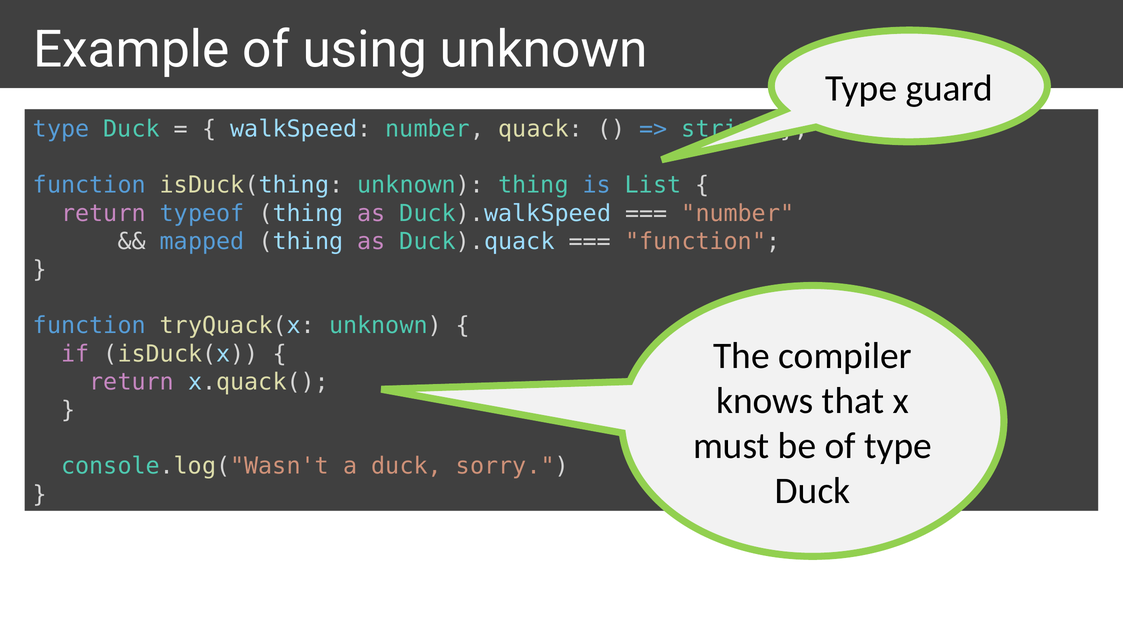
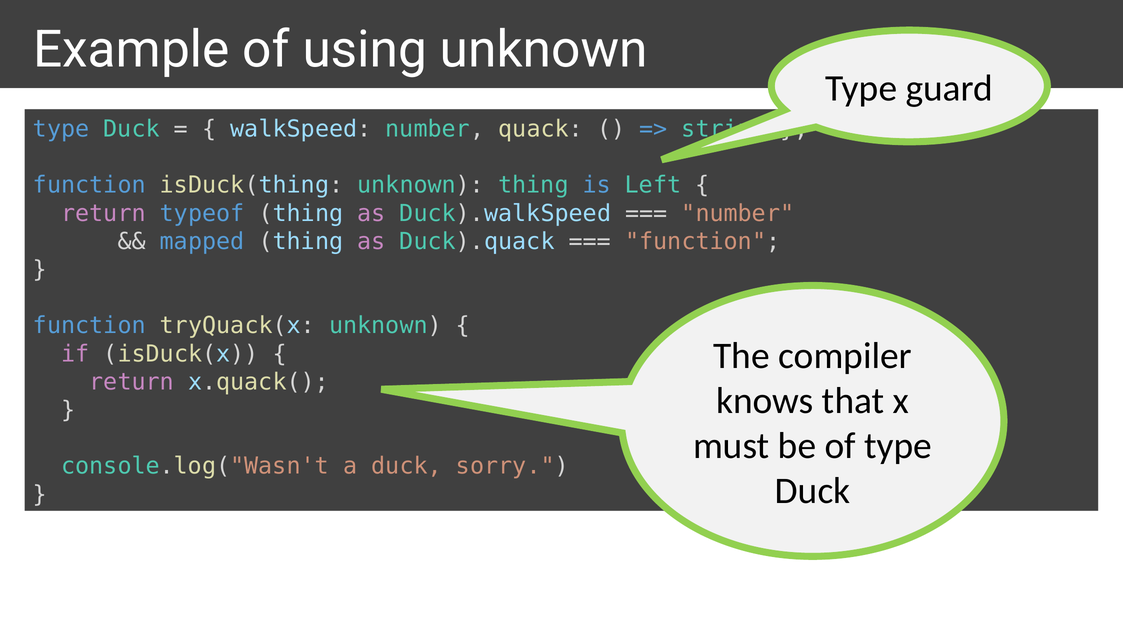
List: List -> Left (653, 185)
